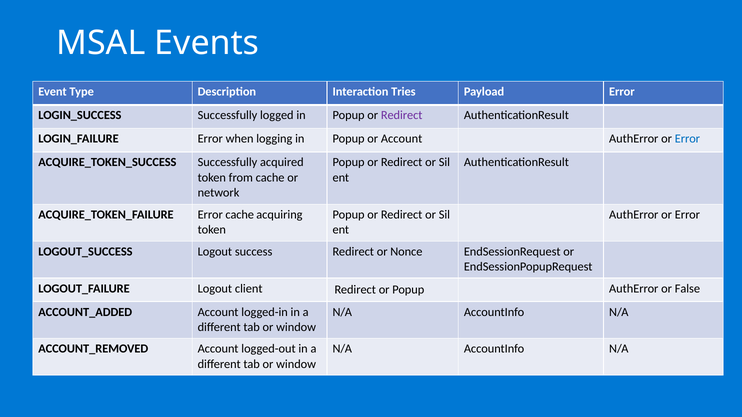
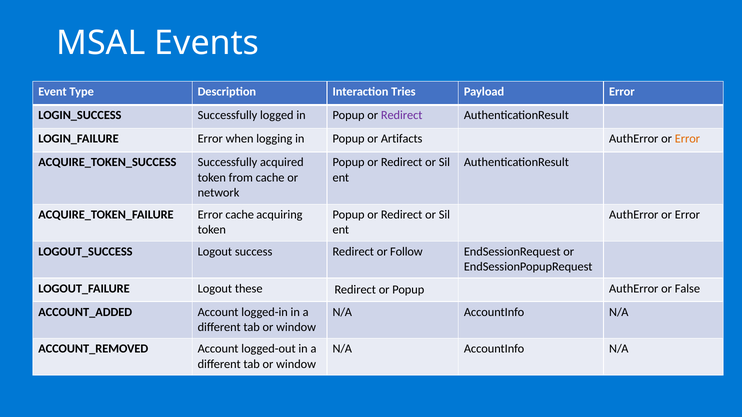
or Account: Account -> Artifacts (402, 139)
Error colour: blue -> orange (687, 139)
Nonce: Nonce -> Follow (406, 252)
client: client -> these (249, 289)
